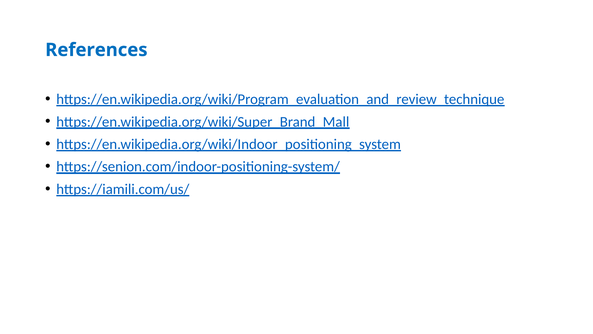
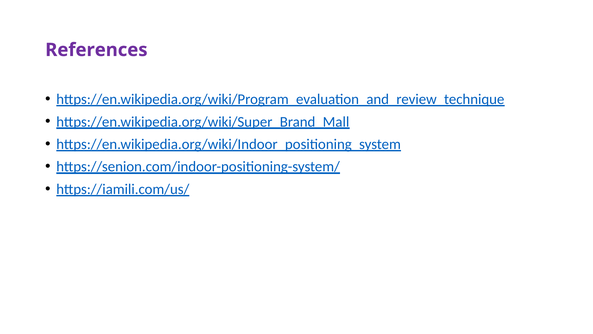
References colour: blue -> purple (96, 50)
